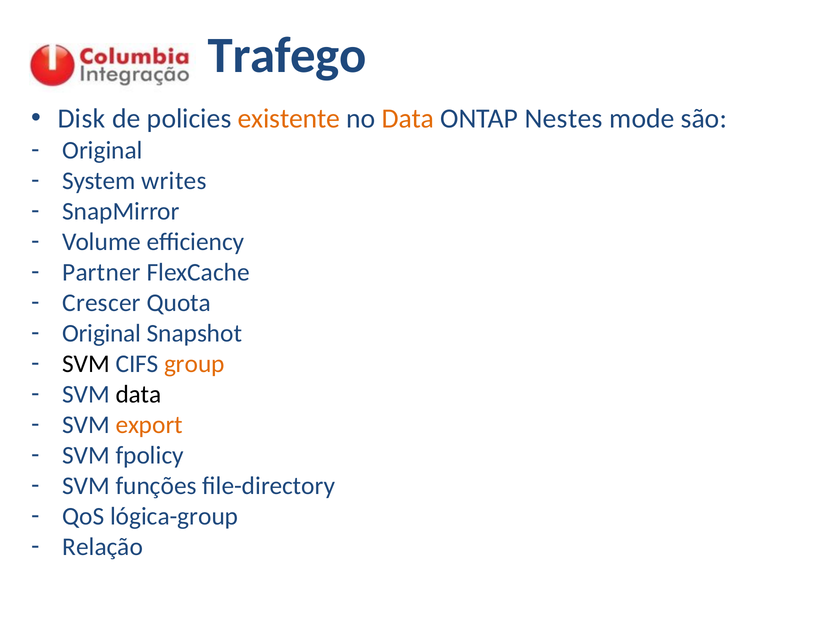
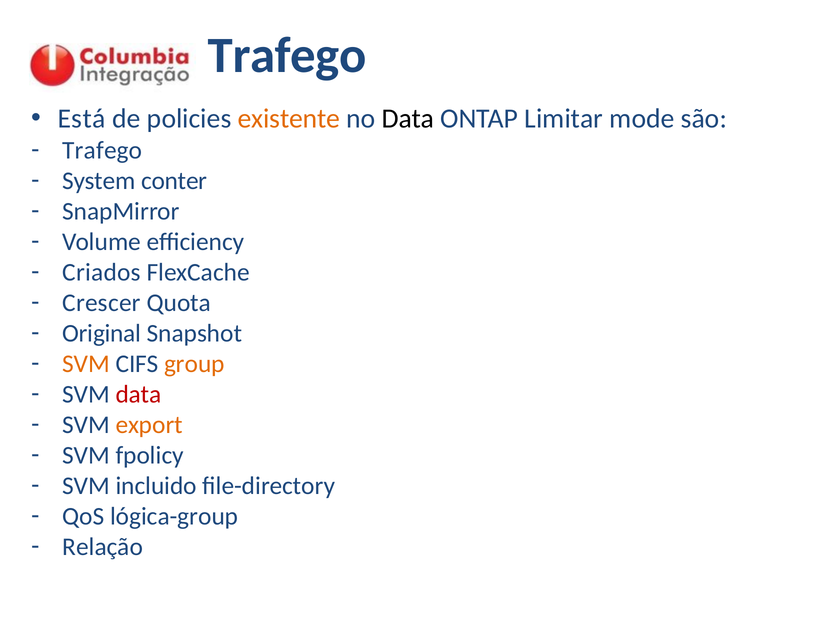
Disk: Disk -> Está (81, 118)
Data colour: orange -> black (408, 118)
Nestes: Nestes -> Limitar (564, 118)
Original: Original -> Trafego (102, 150)
writes: writes -> conter (174, 181)
Partner: Partner -> Criados (101, 272)
SVM colour: black -> orange (86, 364)
data colour: black -> red (138, 394)
funções: funções -> incluido (156, 486)
